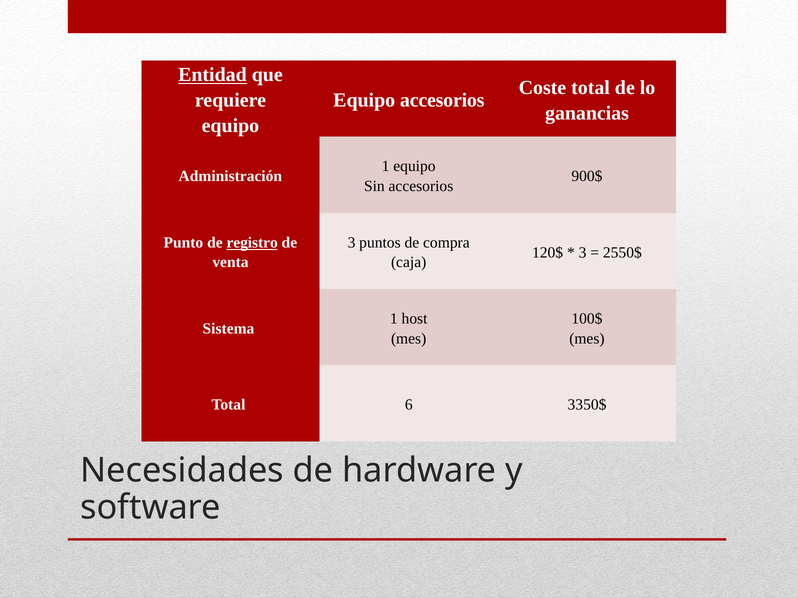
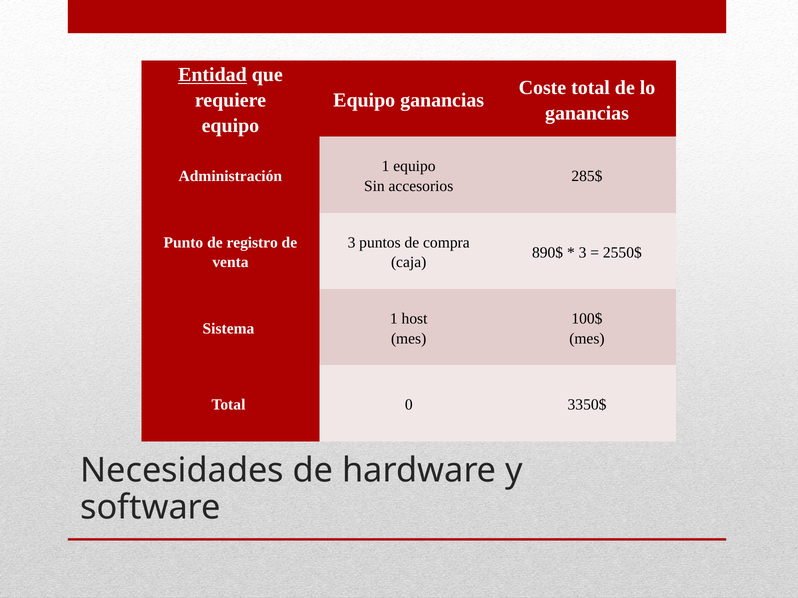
Equipo accesorios: accesorios -> ganancias (442, 100)
900$: 900$ -> 285$ (587, 176)
registro underline: present -> none (252, 243)
120$: 120$ -> 890$ (548, 253)
6: 6 -> 0 (409, 405)
